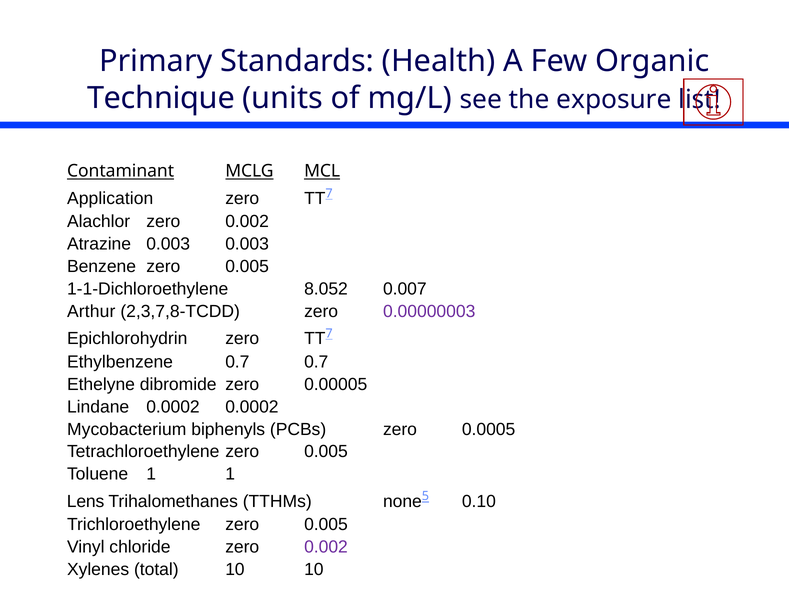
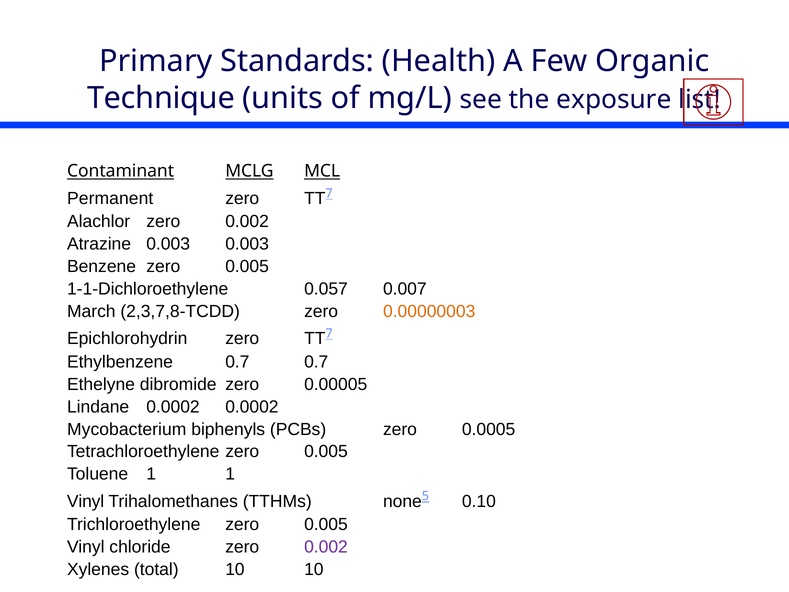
Application: Application -> Permanent (110, 198)
8.052: 8.052 -> 0.057 (326, 289)
Arthur: Arthur -> March (91, 311)
0.00000003 colour: purple -> orange (429, 311)
Lens: Lens -> Vinyl (86, 501)
